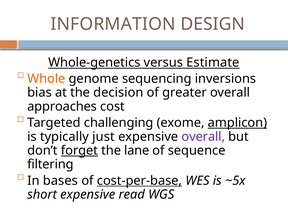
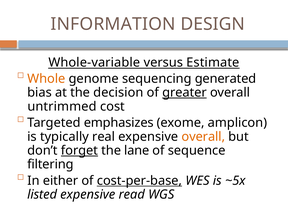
Whole-genetics: Whole-genetics -> Whole-variable (94, 62)
inversions: inversions -> generated (226, 79)
greater underline: none -> present (184, 93)
approaches: approaches -> untrimmed (62, 106)
challenging: challenging -> emphasizes (119, 123)
amplicon underline: present -> none (237, 123)
just: just -> real (104, 137)
overall colour: purple -> orange (203, 137)
bases: bases -> either (60, 181)
short: short -> listed (42, 194)
